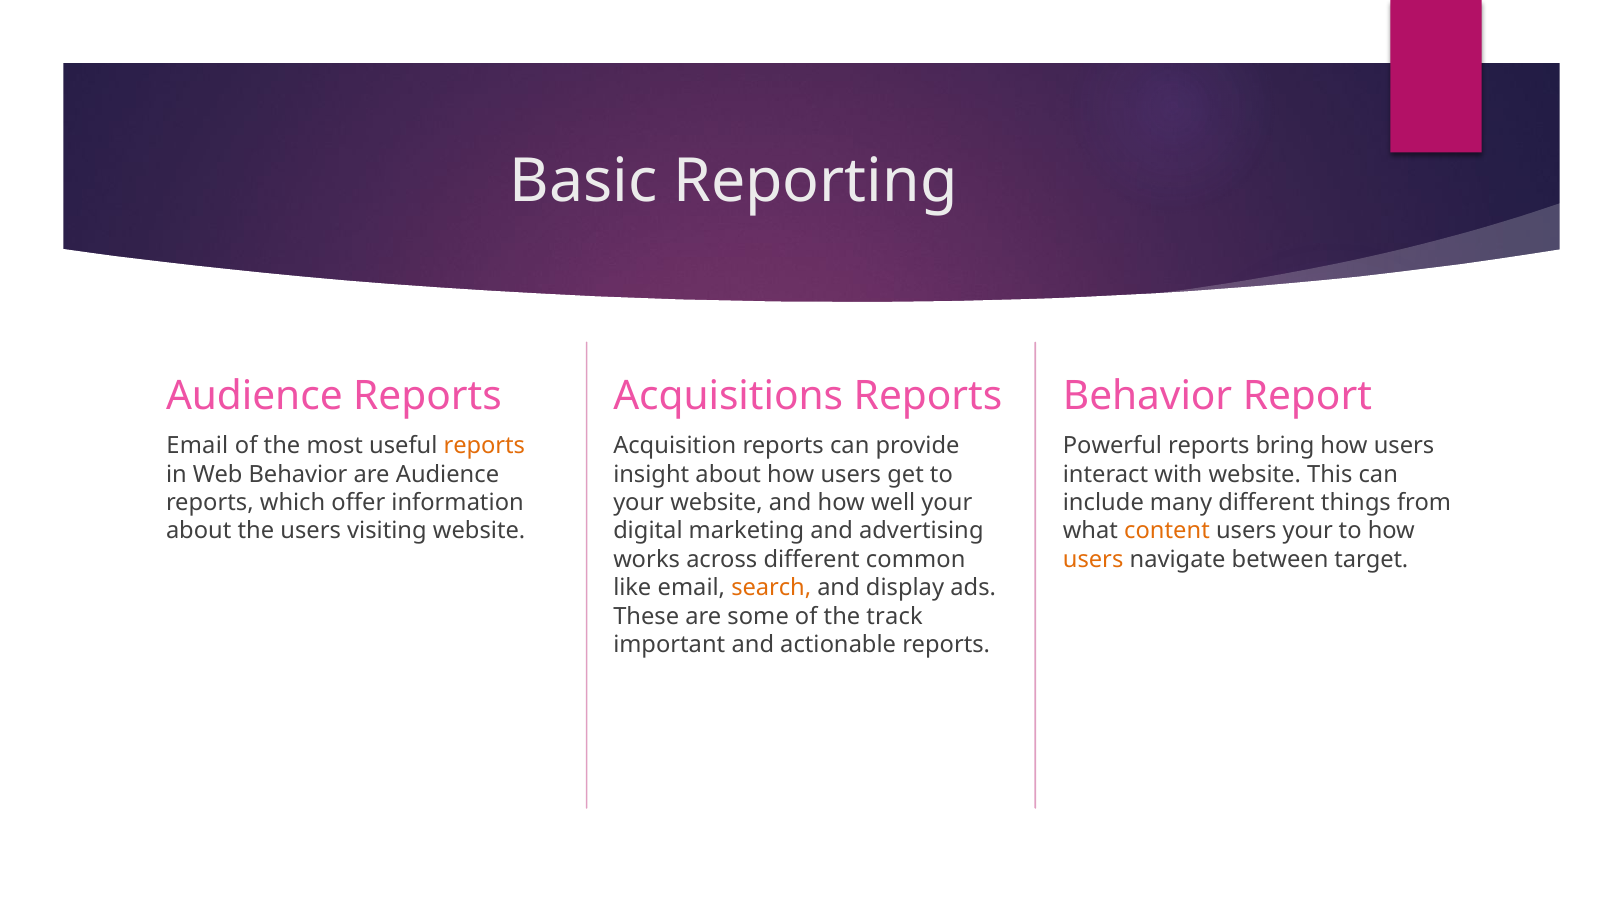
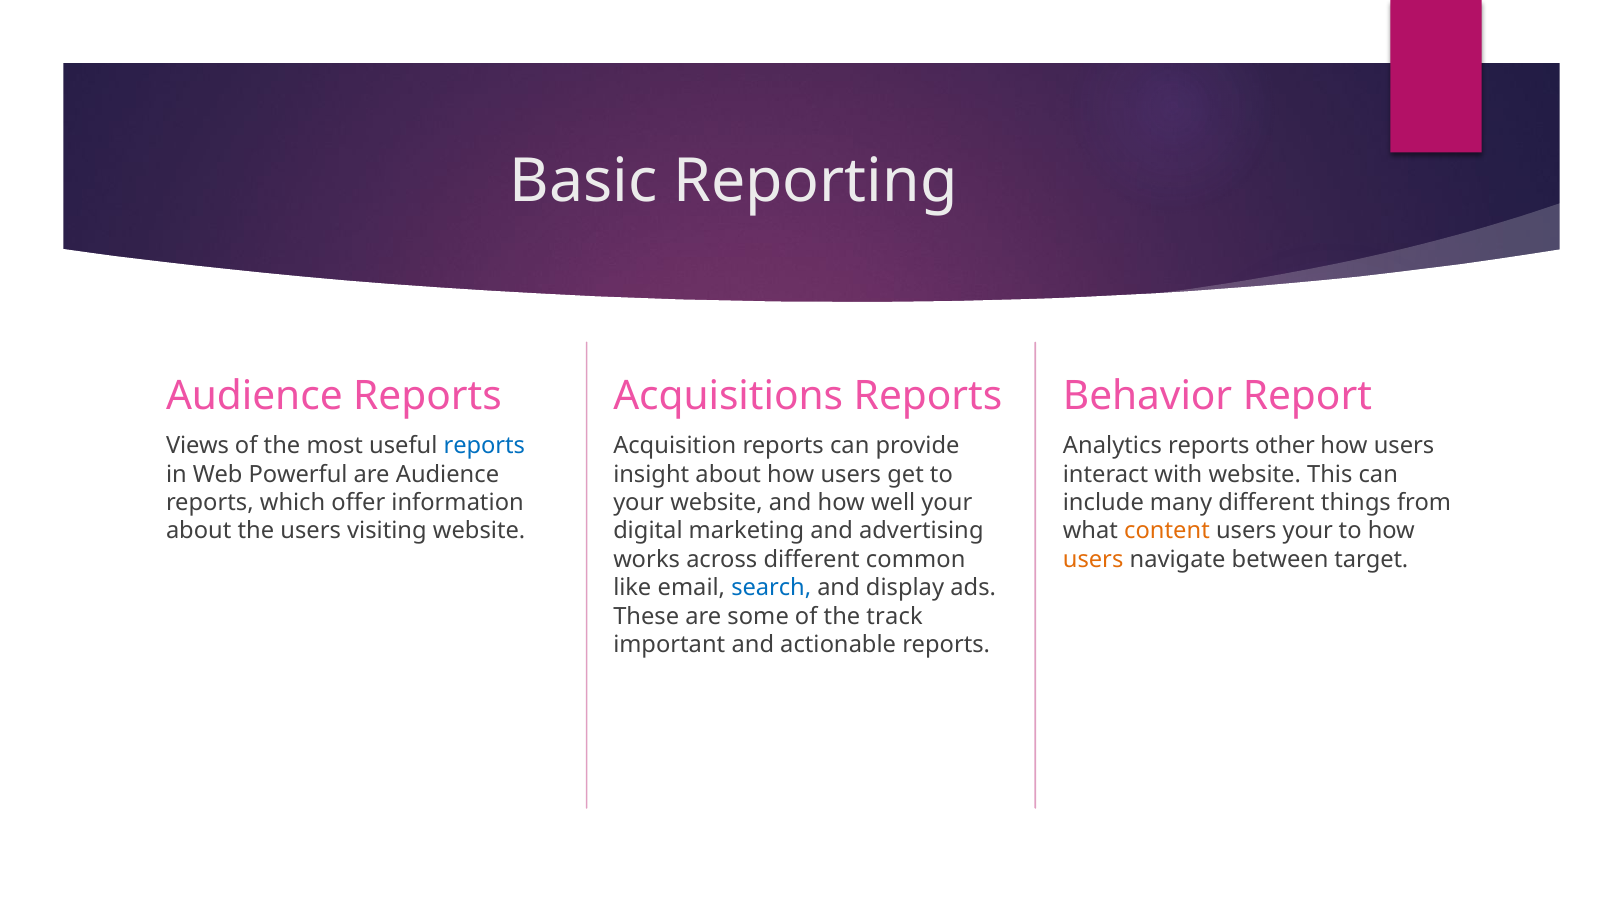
Email: Email -> Views (198, 446)
reports colour: orange -> blue (484, 446)
Powerful: Powerful -> Analytics (1112, 446)
bring: bring -> other (1285, 446)
Web Behavior: Behavior -> Powerful (298, 474)
search colour: orange -> blue (771, 588)
